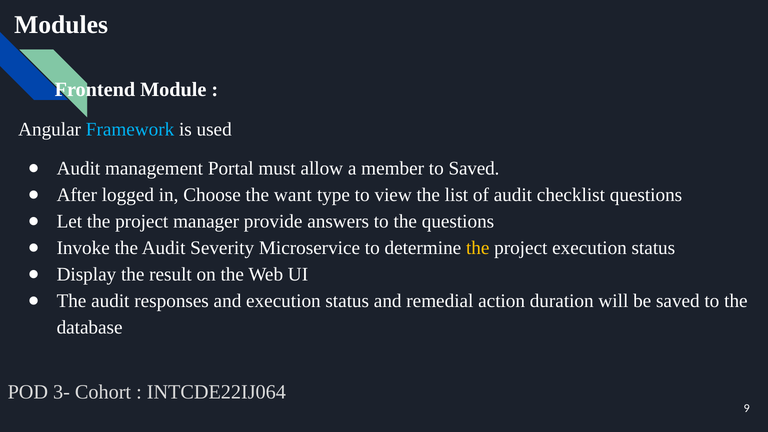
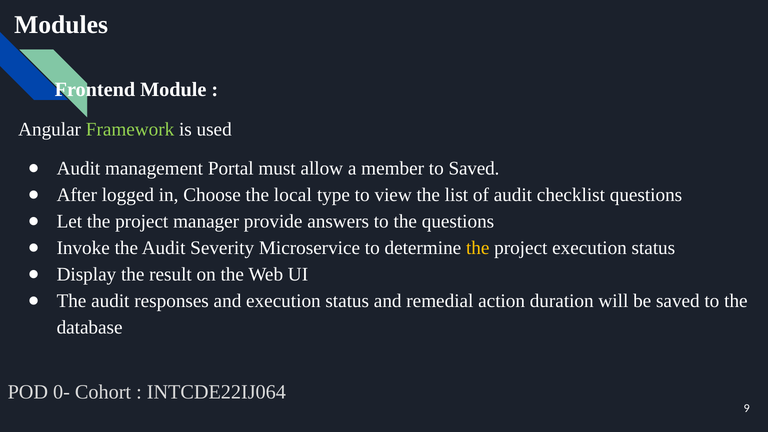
Framework colour: light blue -> light green (130, 129)
want: want -> local (293, 195)
3-: 3- -> 0- (61, 392)
